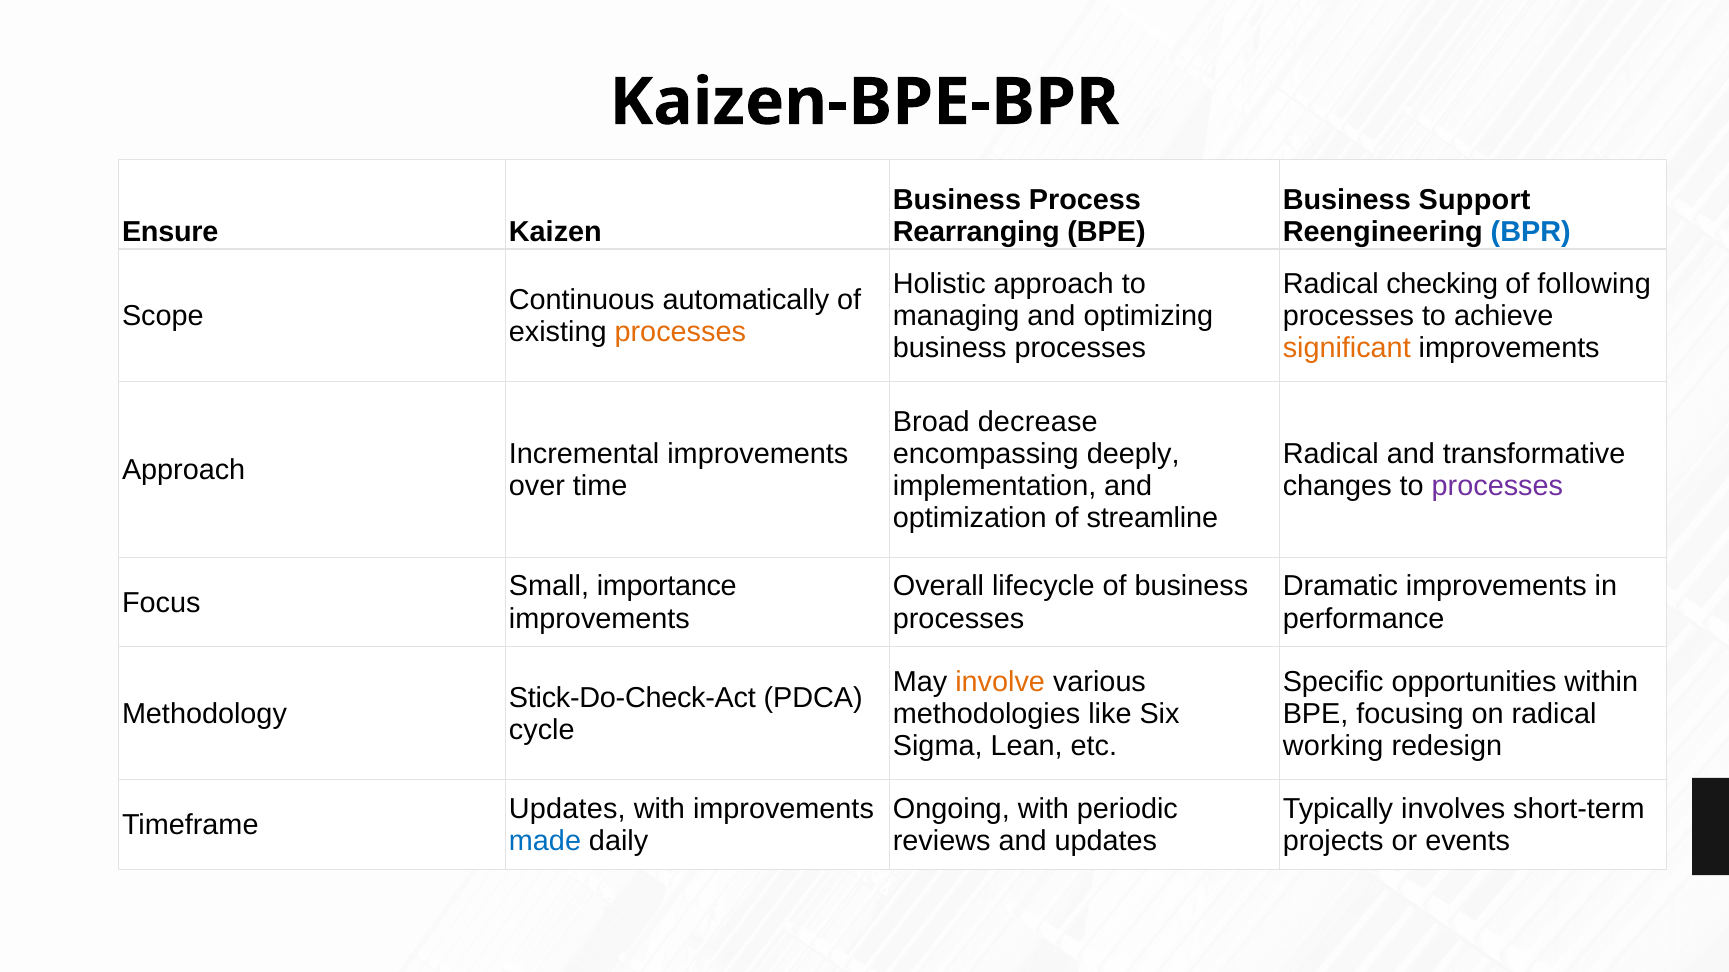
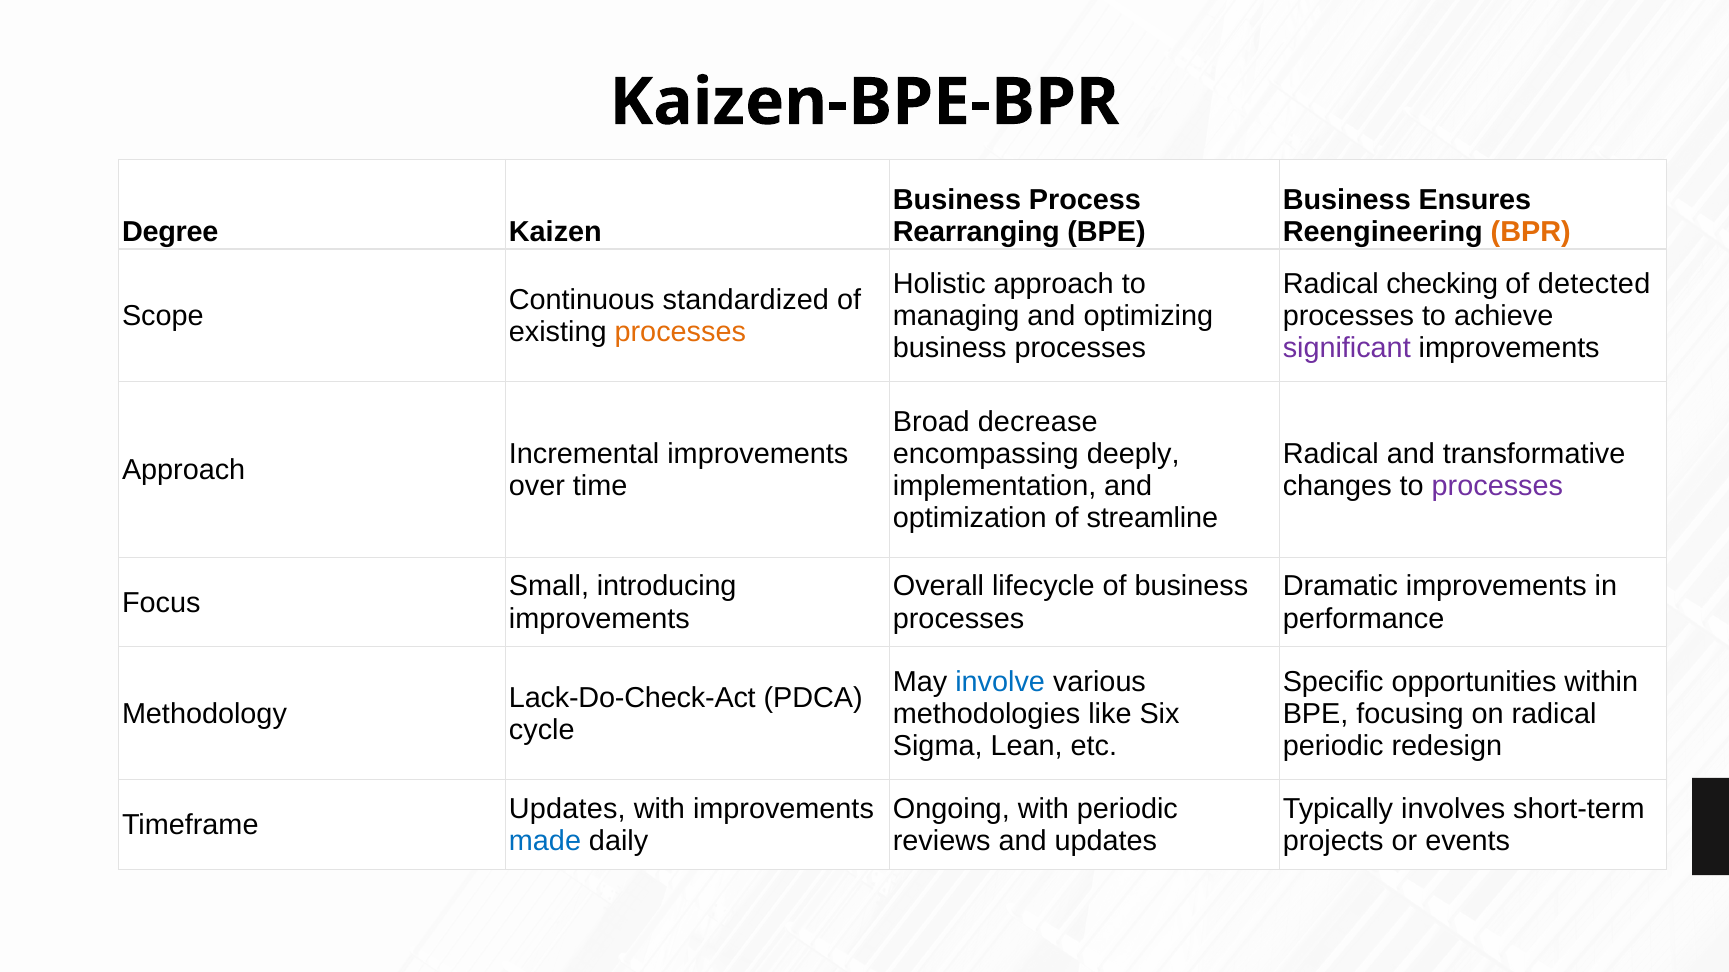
Support: Support -> Ensures (1475, 200)
Ensure: Ensure -> Degree (170, 232)
BPR colour: blue -> orange (1531, 232)
following: following -> detected (1594, 284)
automatically: automatically -> standardized (746, 300)
significant colour: orange -> purple (1347, 348)
importance: importance -> introducing (667, 587)
involve colour: orange -> blue (1000, 682)
Stick-Do-Check-Act: Stick-Do-Check-Act -> Lack-Do-Check-Act (632, 698)
working: working -> periodic (1333, 746)
